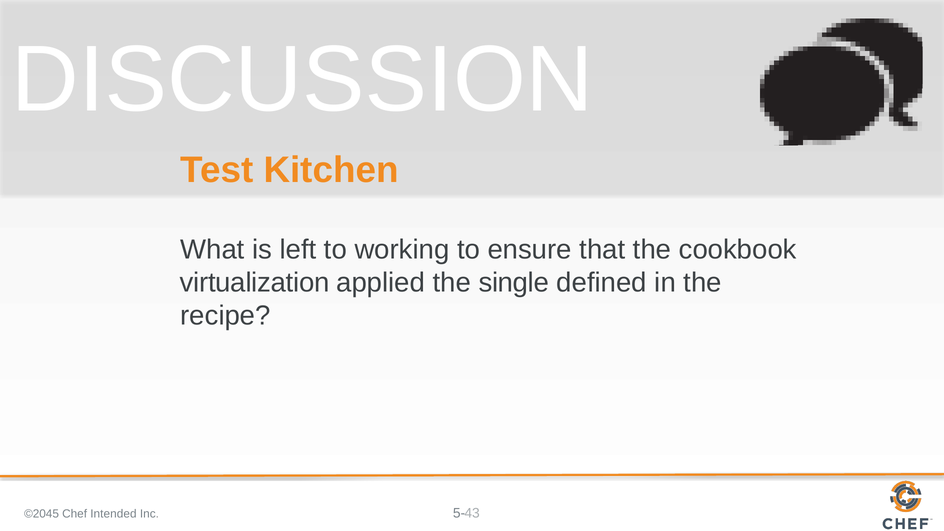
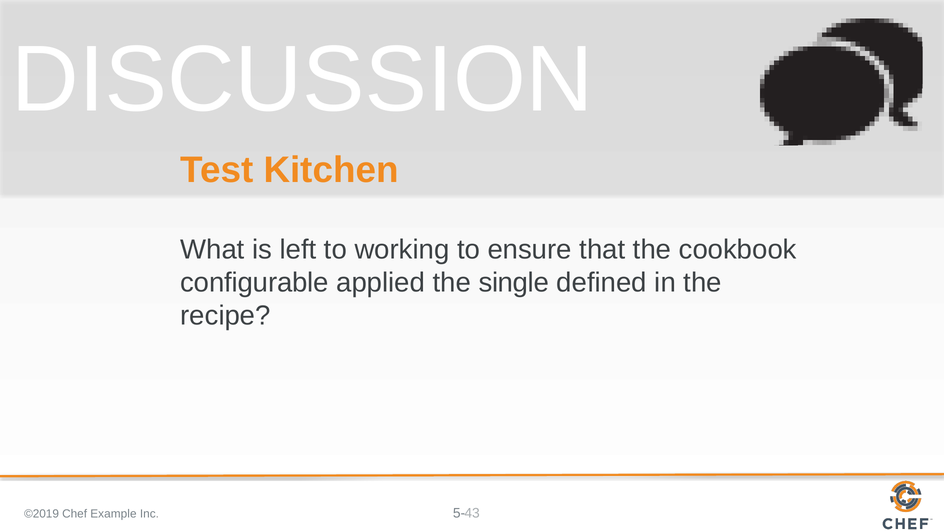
virtualization: virtualization -> configurable (255, 283)
©2045: ©2045 -> ©2019 (42, 514)
Intended: Intended -> Example (113, 514)
